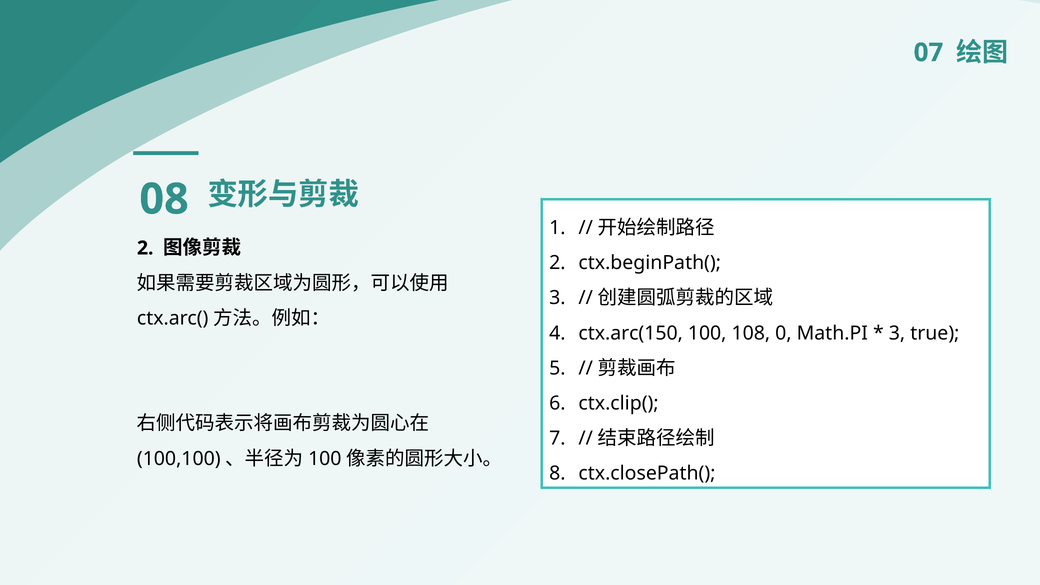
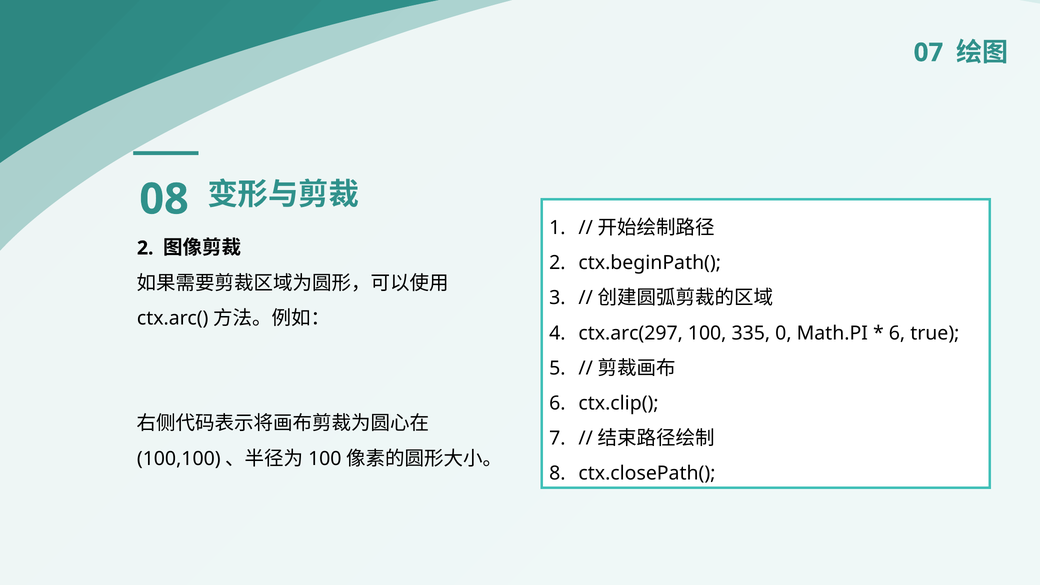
ctx.arc(150: ctx.arc(150 -> ctx.arc(297 (631, 333)
108: 108 -> 335 (751, 333)
3: 3 -> 6 (897, 333)
